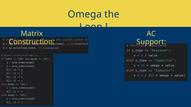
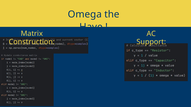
Loop: Loop -> Have (91, 27)
